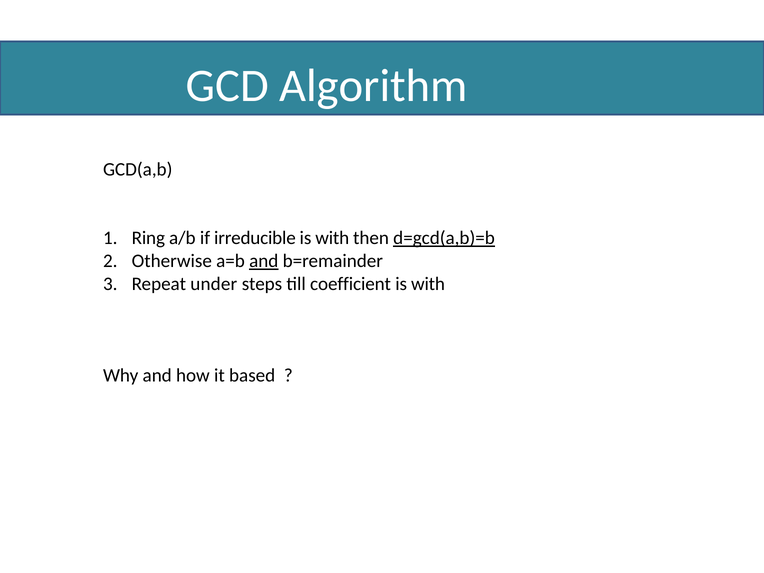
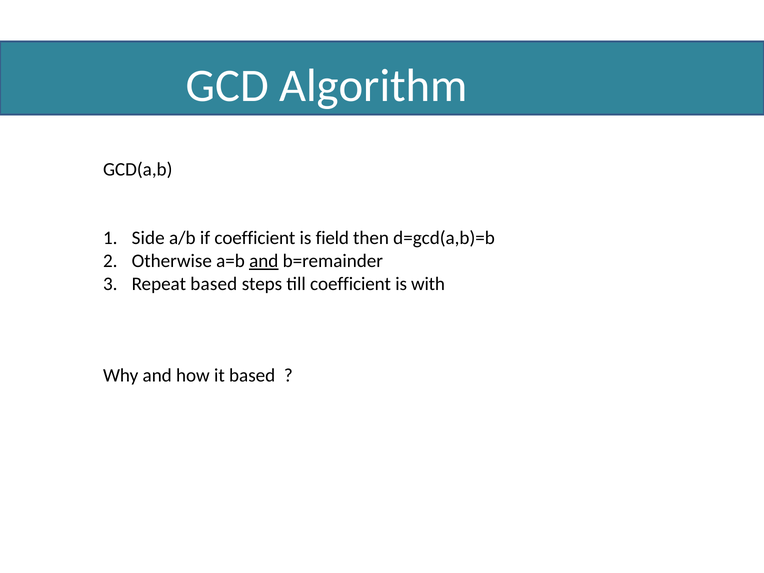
Ring: Ring -> Side (148, 238)
if irreducible: irreducible -> coefficient (255, 238)
with: with -> field (332, 238)
d=gcd(a,b)=b underline: present -> none (444, 238)
Repeat under: under -> based (214, 284)
